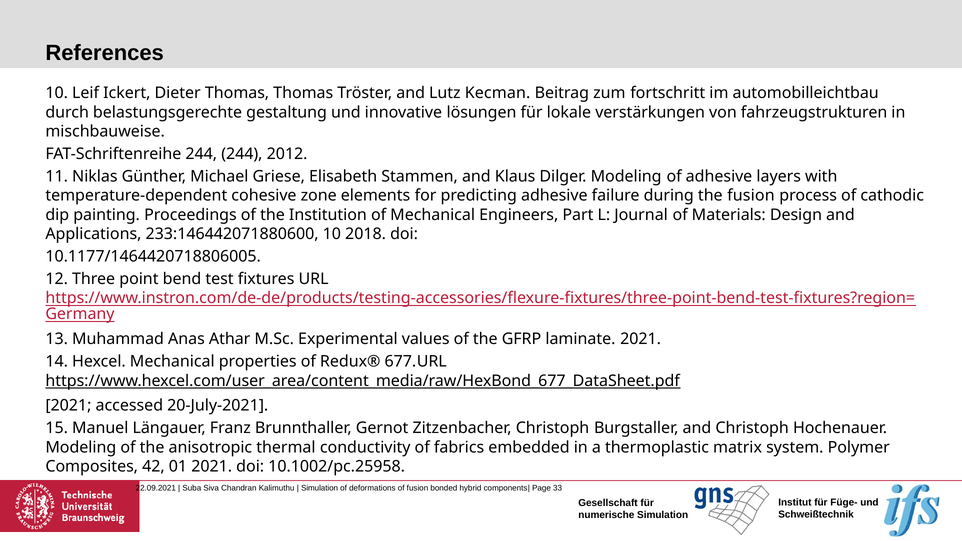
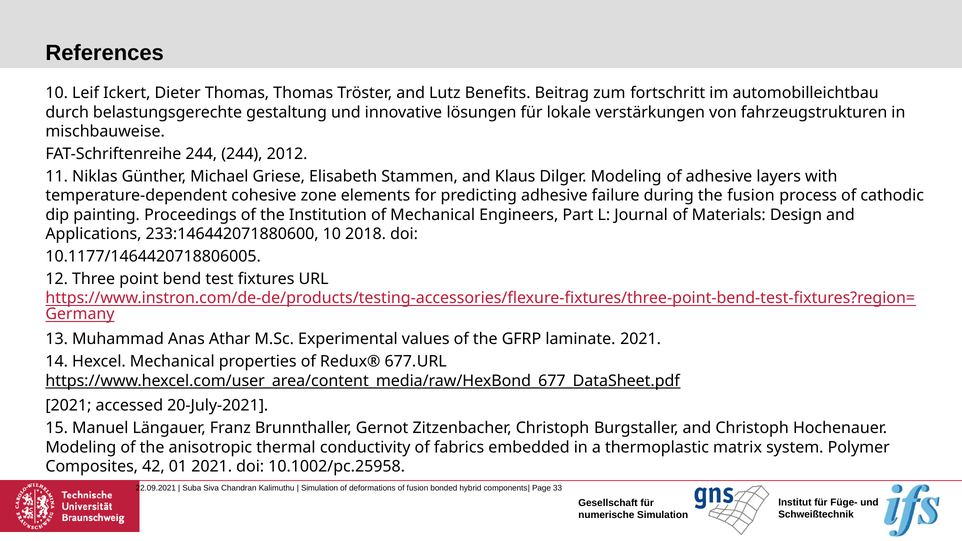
Kecman: Kecman -> Benefits (498, 93)
